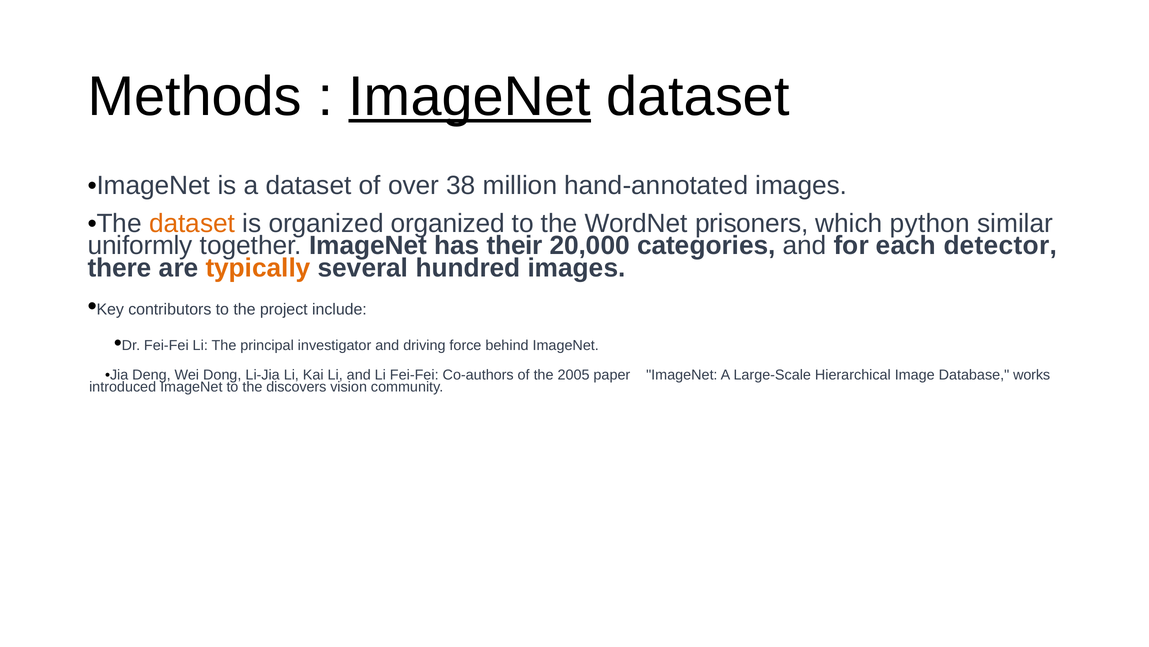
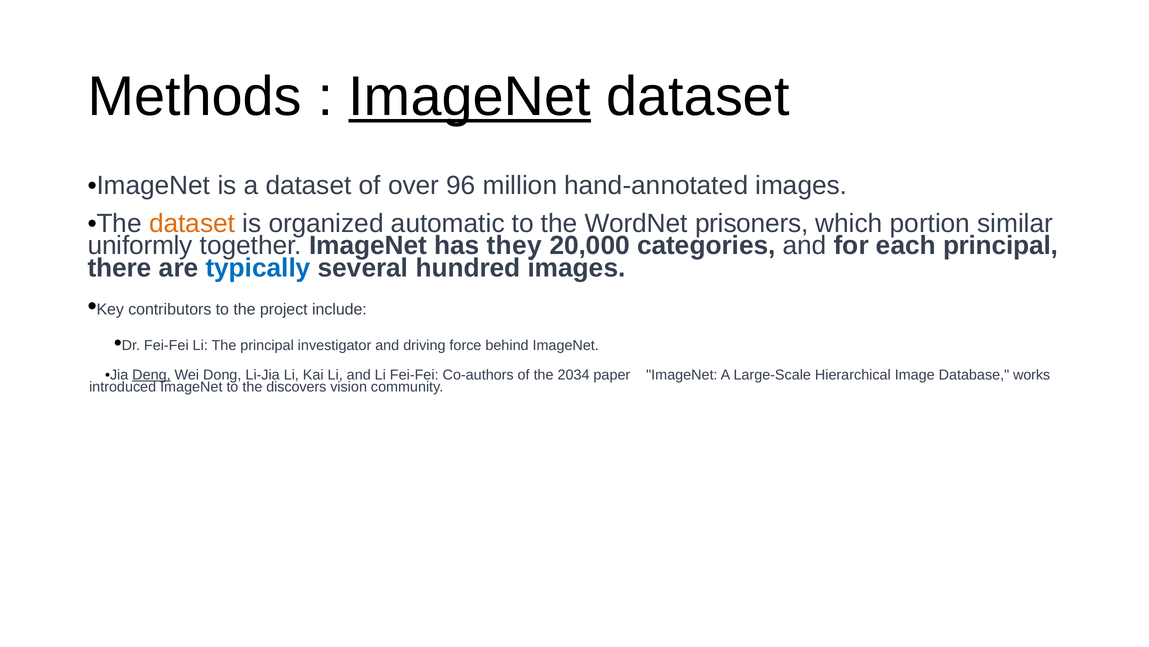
38: 38 -> 96 (461, 185)
organized organized: organized -> automatic (448, 223)
python: python -> portion (930, 223)
their: their -> they (514, 246)
each detector: detector -> principal (1000, 246)
typically colour: orange -> blue (258, 268)
Deng underline: none -> present (151, 375)
2005: 2005 -> 2034 (574, 375)
